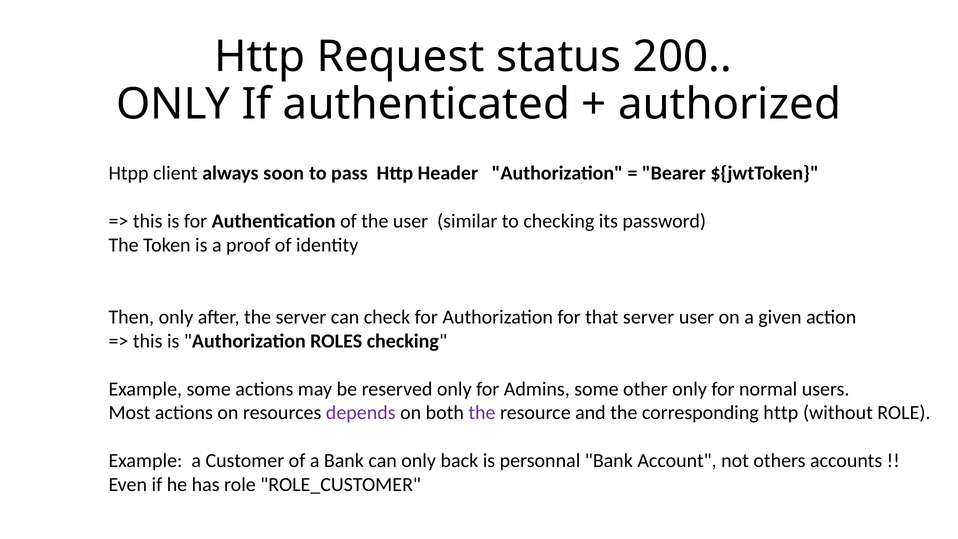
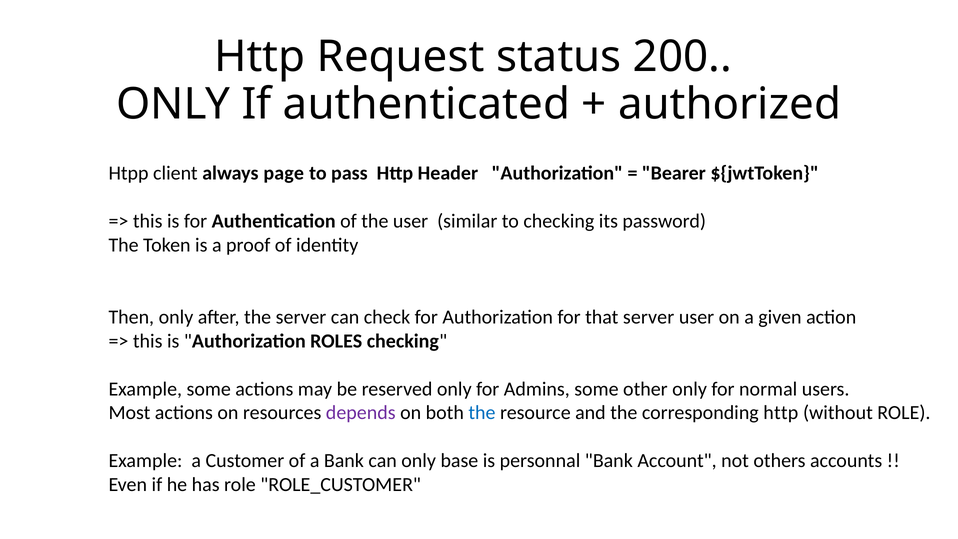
soon: soon -> page (284, 173)
the colour: purple -> blue (482, 413)
back: back -> base (459, 461)
